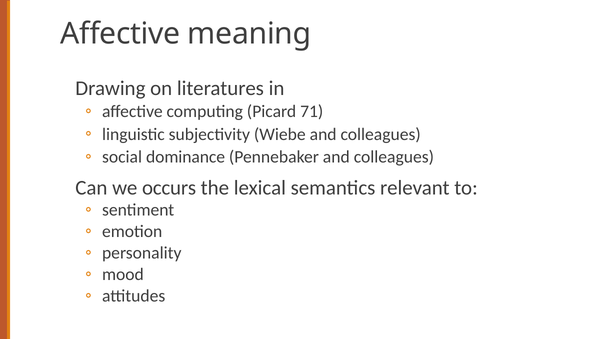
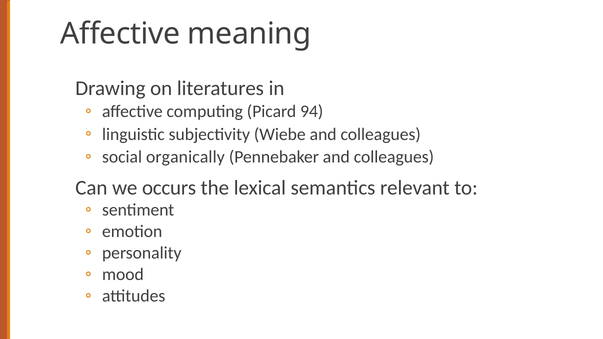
71: 71 -> 94 (312, 112)
dominance: dominance -> organically (185, 157)
